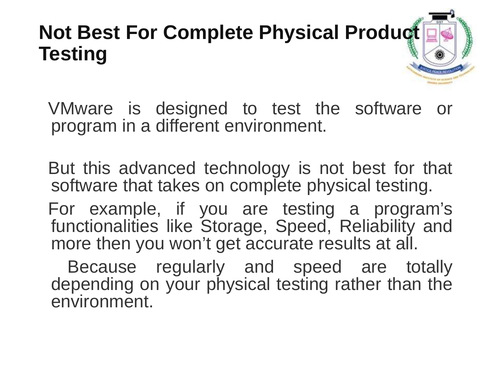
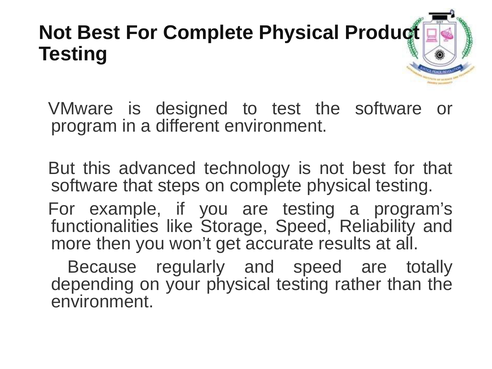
takes: takes -> steps (179, 186)
